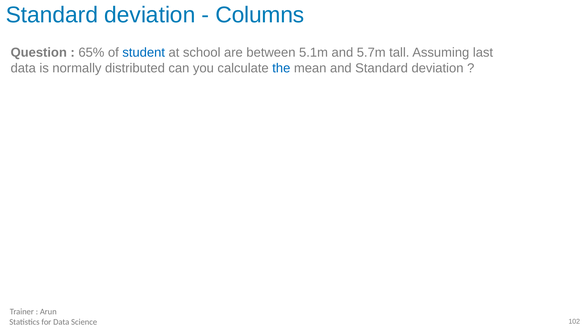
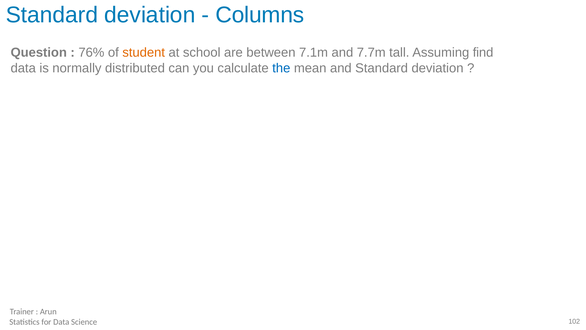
65%: 65% -> 76% (91, 52)
student colour: blue -> orange (144, 52)
5.1m: 5.1m -> 7.1m (314, 52)
5.7m: 5.7m -> 7.7m (371, 52)
last: last -> find (483, 52)
